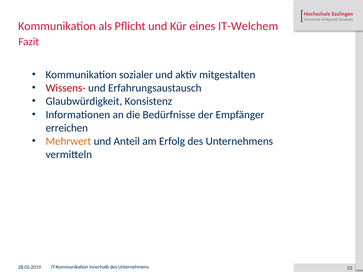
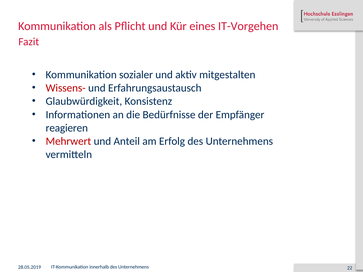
IT-Welchem: IT-Welchem -> IT-Vorgehen (248, 26)
erreichen: erreichen -> reagieren (67, 128)
Mehrwert colour: orange -> red (68, 141)
